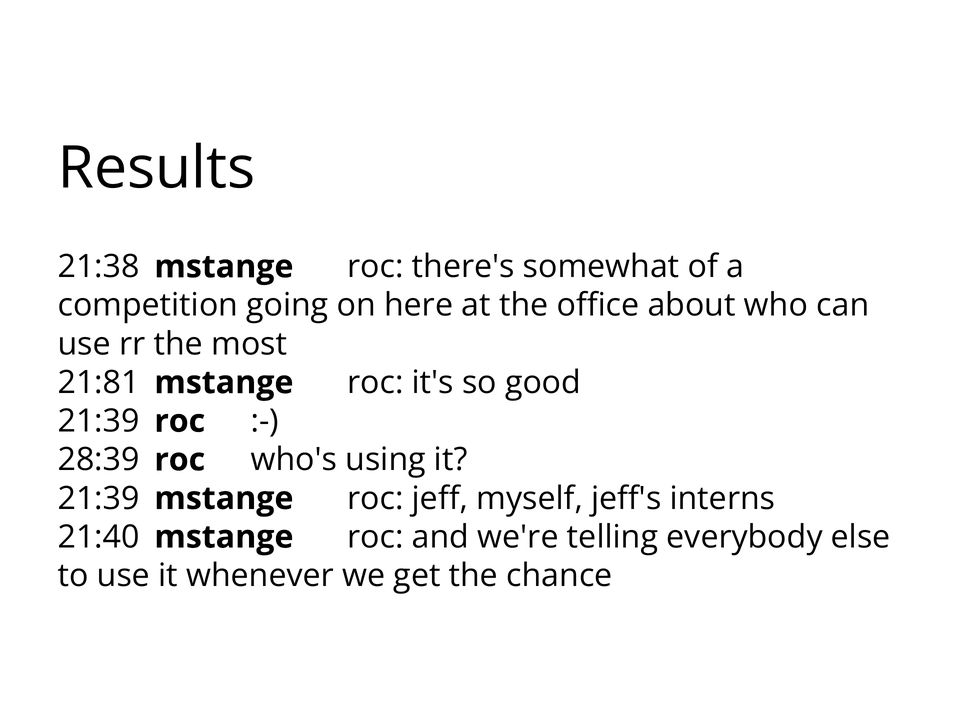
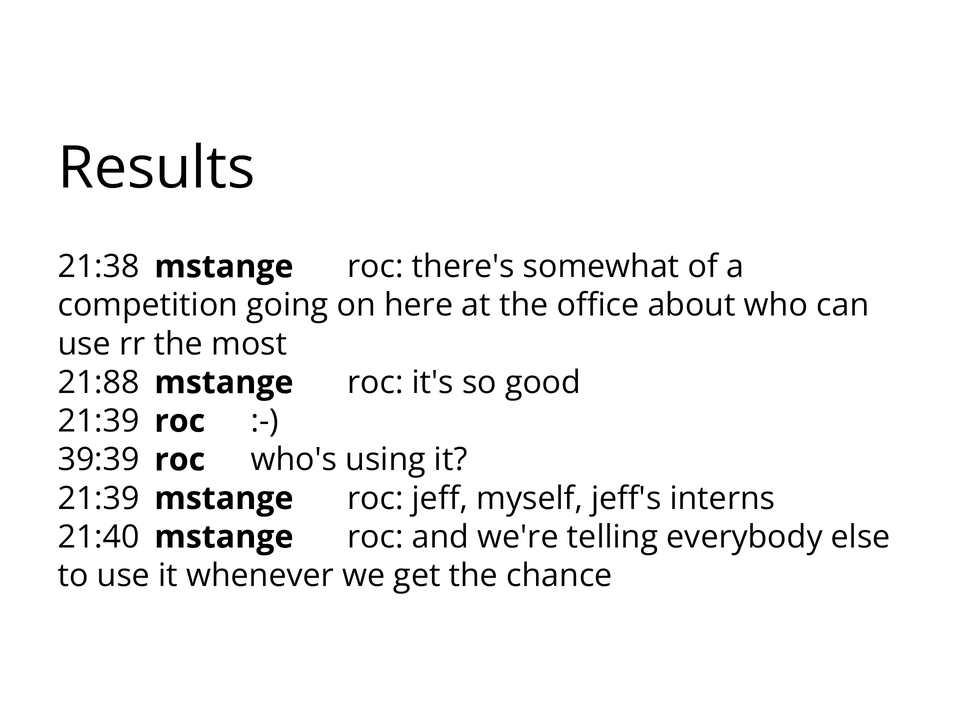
21:81: 21:81 -> 21:88 (99, 382)
28:39: 28:39 -> 39:39 (99, 460)
